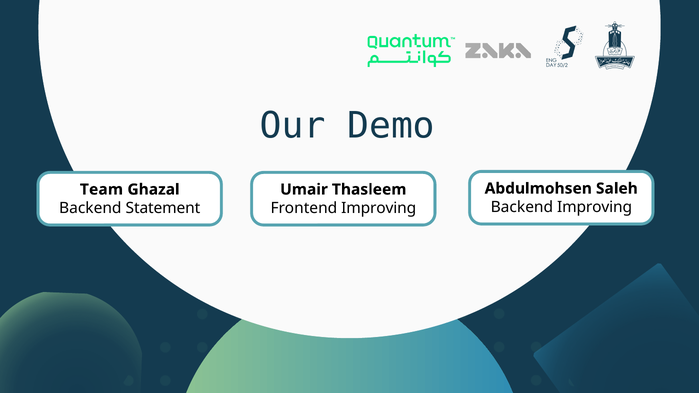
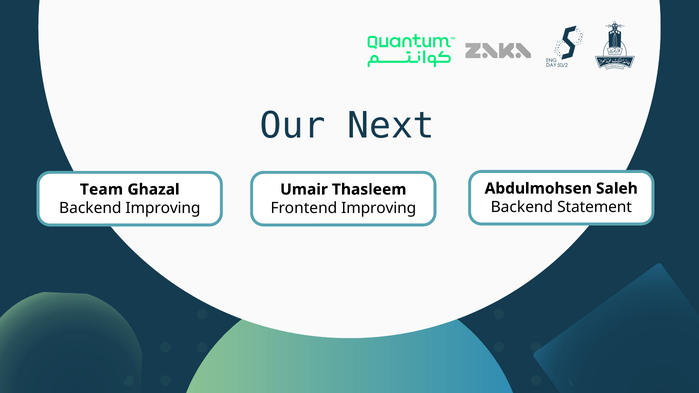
Demo: Demo -> Next (391, 126)
Backend Improving: Improving -> Statement (595, 207)
Backend Statement: Statement -> Improving (163, 208)
